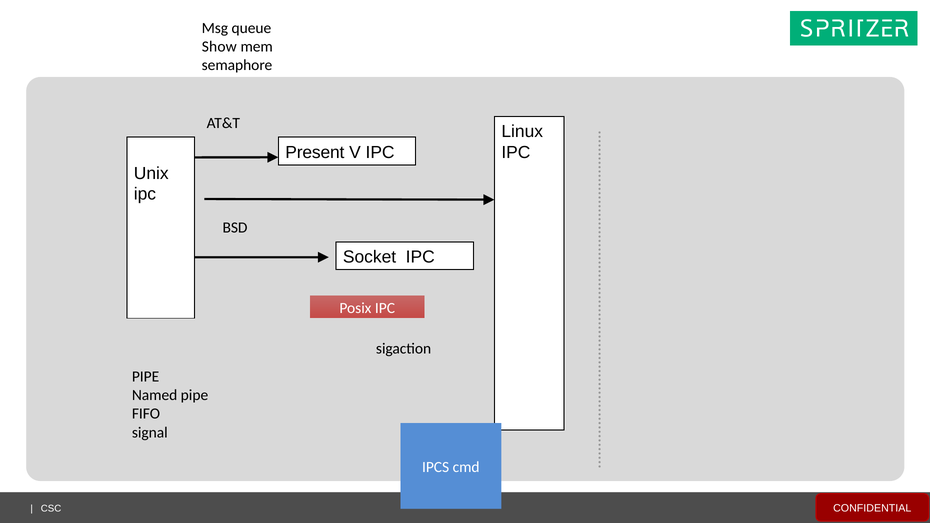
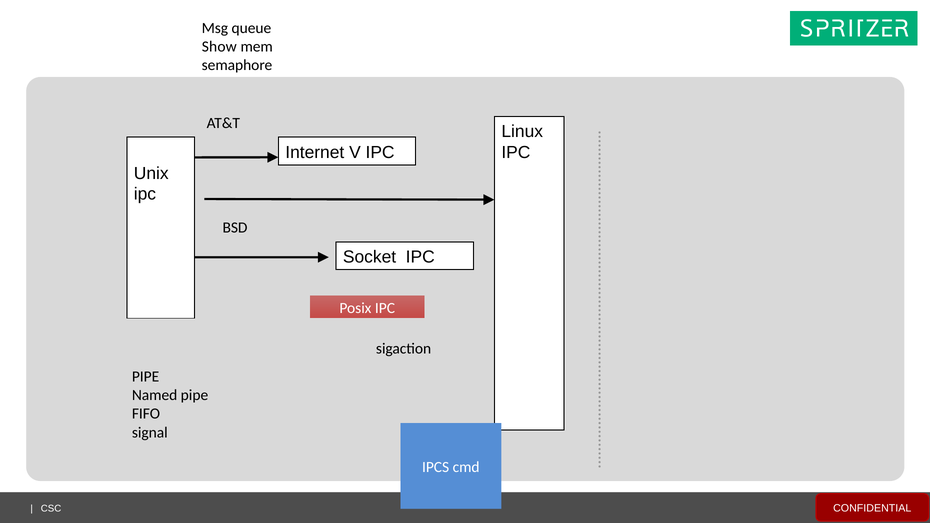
Present: Present -> Internet (315, 152)
